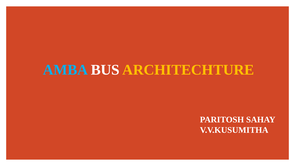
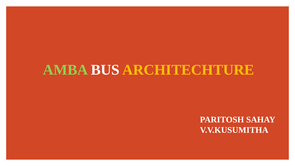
AMBA colour: light blue -> light green (65, 70)
